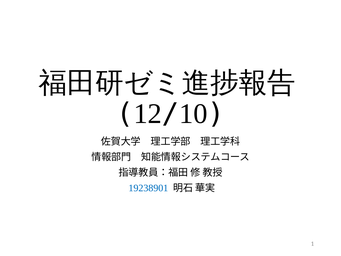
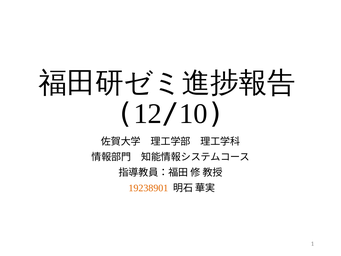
19238901 colour: blue -> orange (148, 188)
